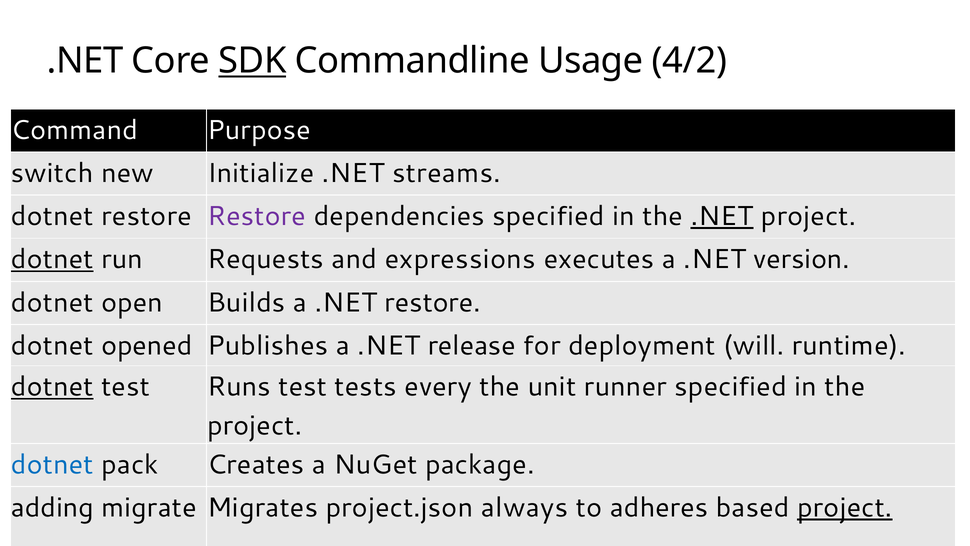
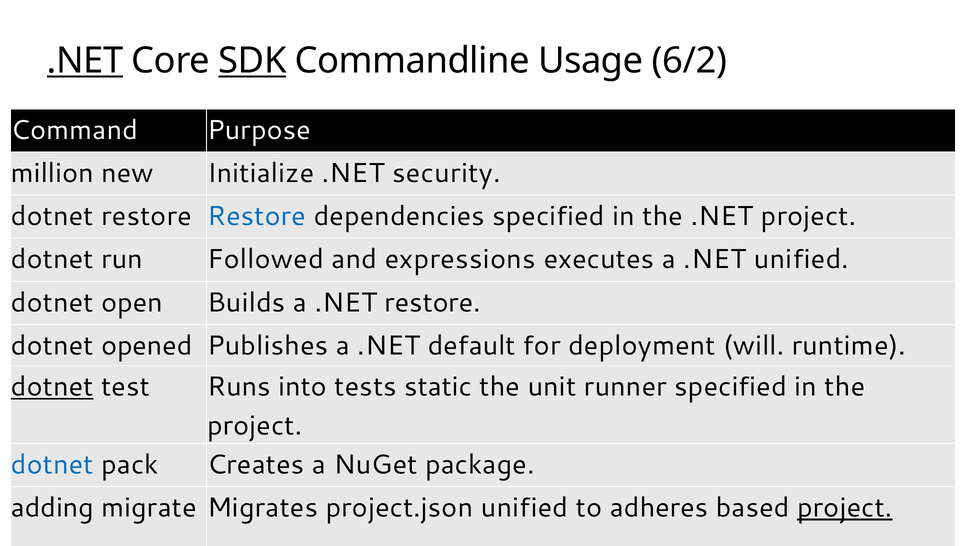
.NET underline: none -> present (85, 61)
4/2: 4/2 -> 6/2 (689, 61)
switch: switch -> million (52, 173)
streams: streams -> security (446, 173)
Restore colour: purple -> blue (257, 216)
.NET underline: present -> none (722, 216)
dotnet underline: present -> none (52, 259)
Requests: Requests -> Followed (265, 259)
.NET version: version -> unified (801, 259)
release: release -> default (472, 345)
Runs test: test -> into (303, 387)
every: every -> static (438, 387)
project.json always: always -> unified (525, 507)
